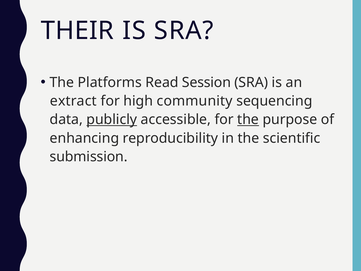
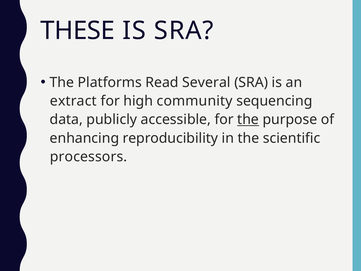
THEIR: THEIR -> THESE (78, 31)
Session: Session -> Several (206, 82)
publicly underline: present -> none (112, 119)
submission: submission -> processors (89, 157)
